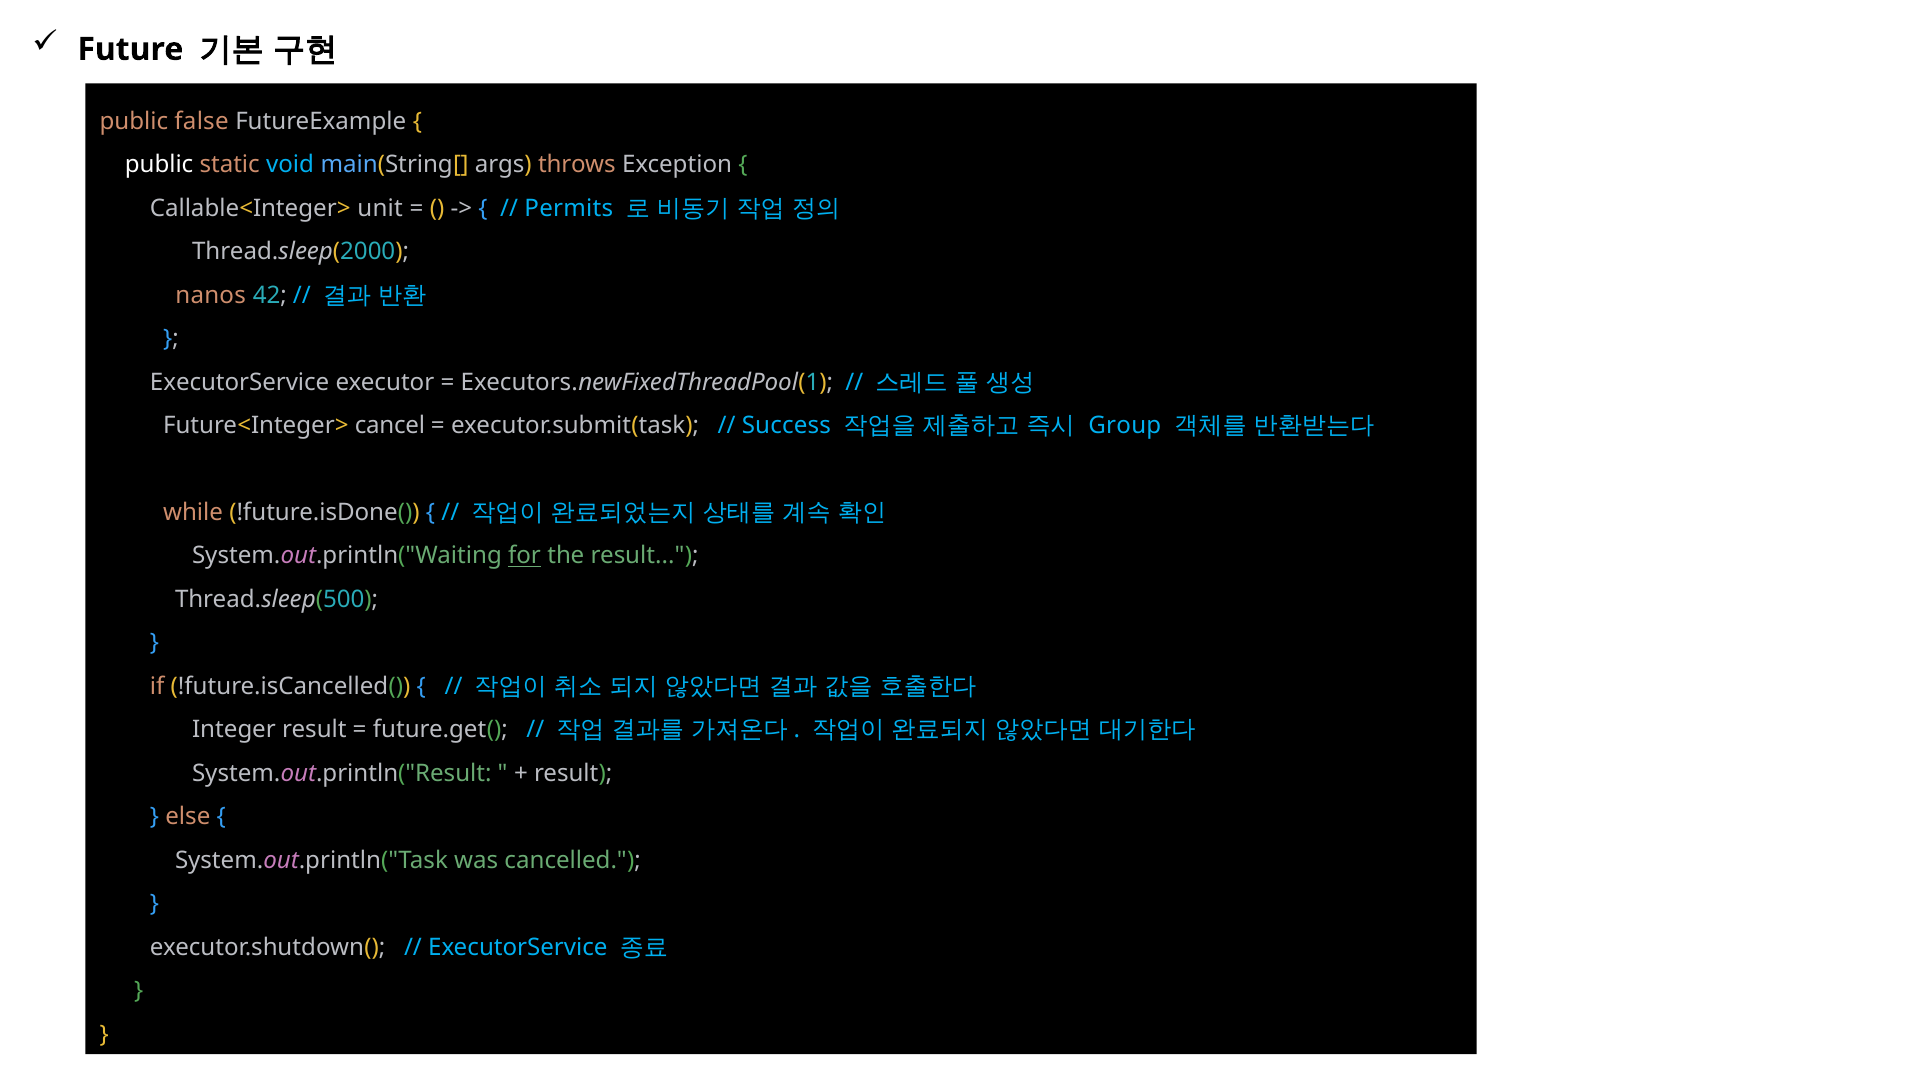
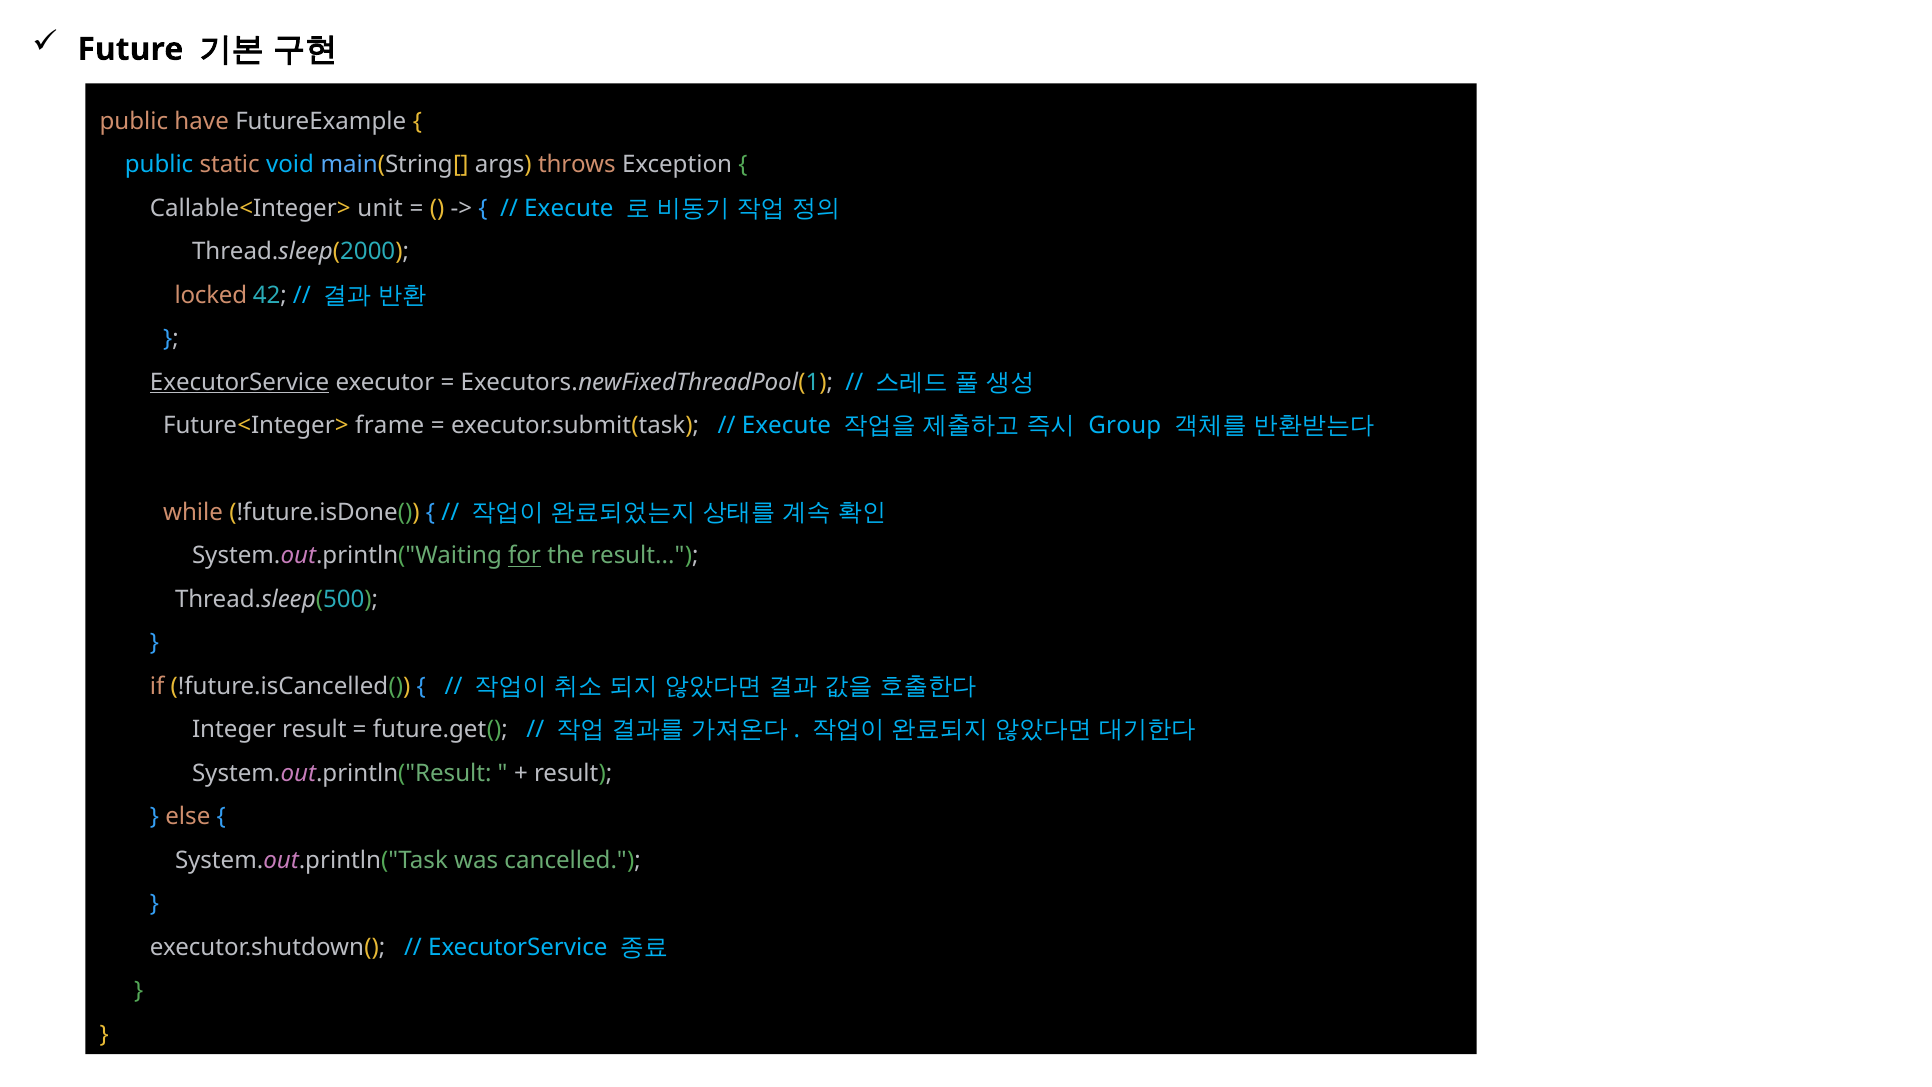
false: false -> have (202, 121)
public colour: white -> light blue (159, 165)
Permits: Permits -> Execute (569, 208)
nanos: nanos -> locked (211, 295)
ExecutorService underline: none -> present (240, 382)
cancel: cancel -> frame (390, 425)
Success: Success -> Execute (786, 425)
